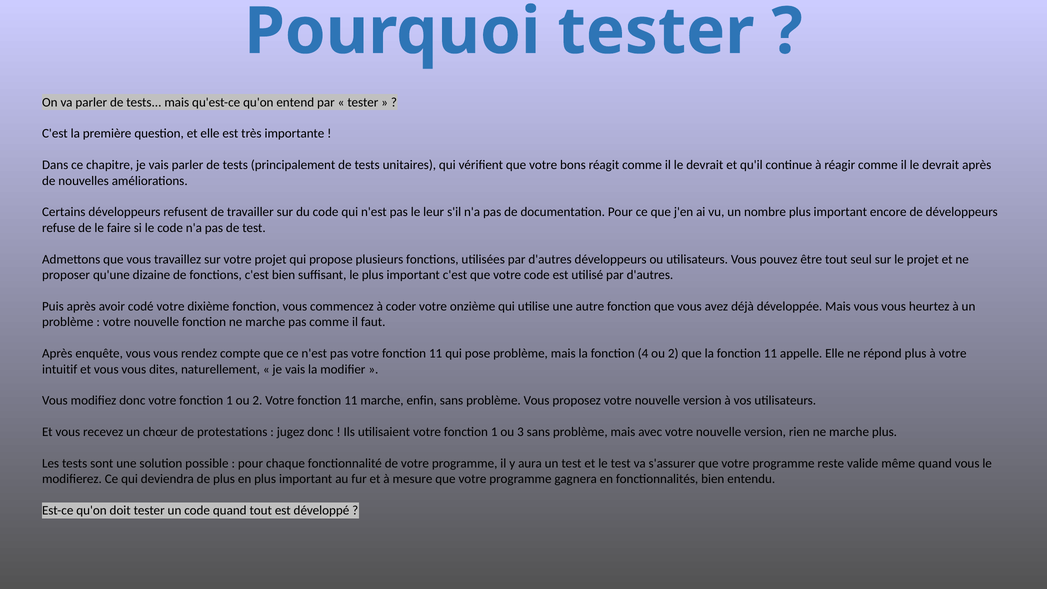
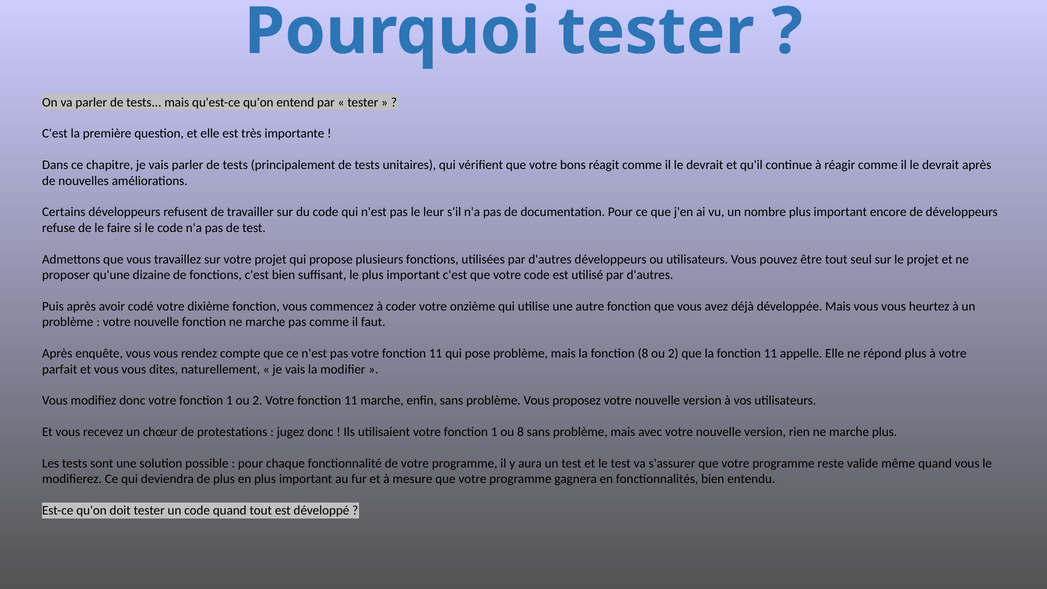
fonction 4: 4 -> 8 (643, 353)
intuitif: intuitif -> parfait (60, 369)
ou 3: 3 -> 8 (520, 432)
